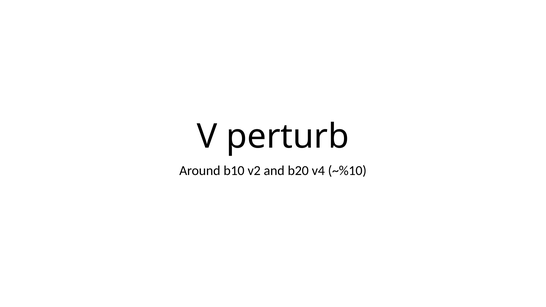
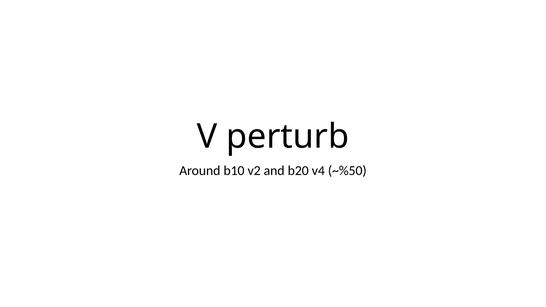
~%10: ~%10 -> ~%50 (347, 171)
